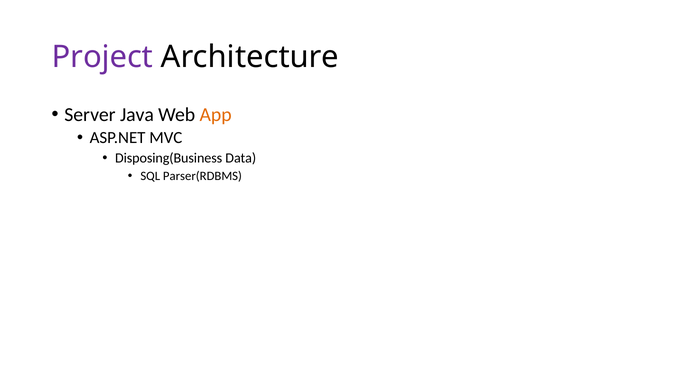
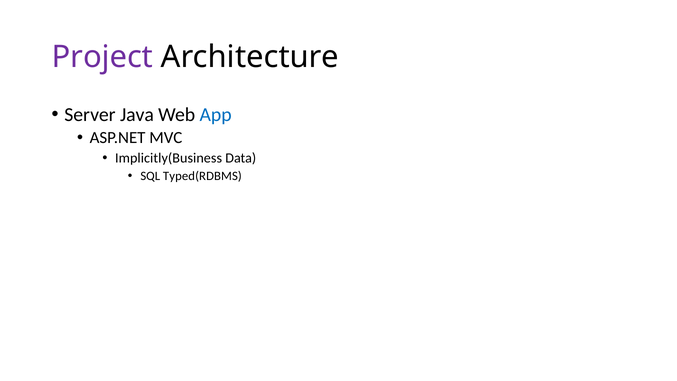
App colour: orange -> blue (216, 114)
Disposing(Business: Disposing(Business -> Implicitly(Business (169, 158)
Parser(RDBMS: Parser(RDBMS -> Typed(RDBMS (202, 176)
